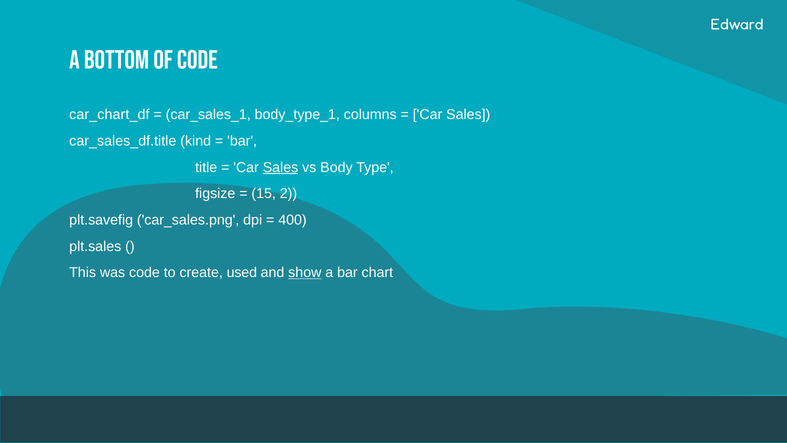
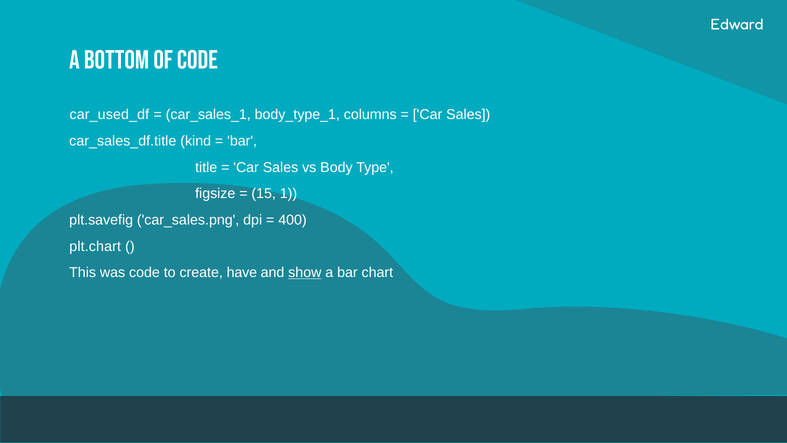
car_chart_df: car_chart_df -> car_used_df (109, 115)
Sales underline: present -> none (281, 167)
2: 2 -> 1 (289, 194)
plt.sales: plt.sales -> plt.chart (95, 246)
used: used -> have (242, 272)
